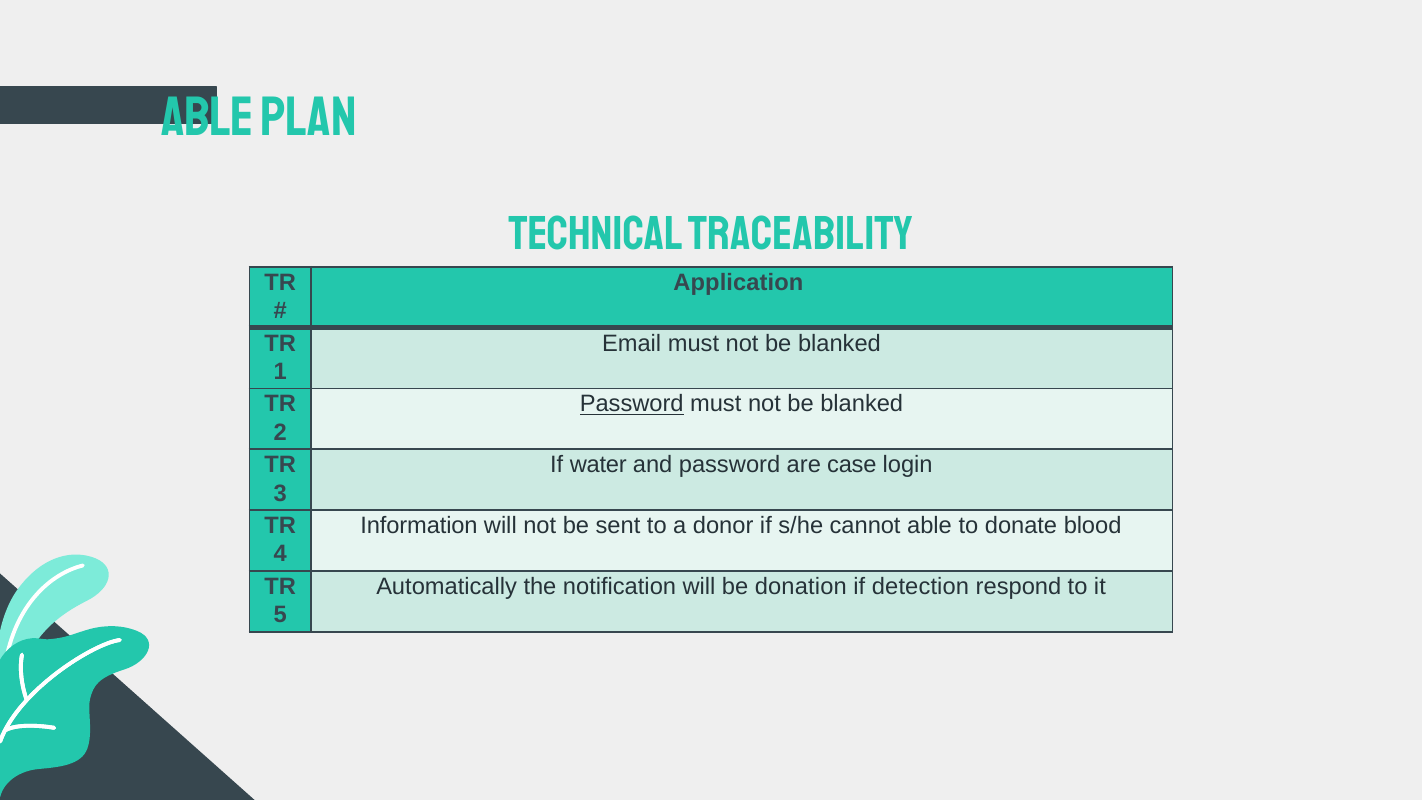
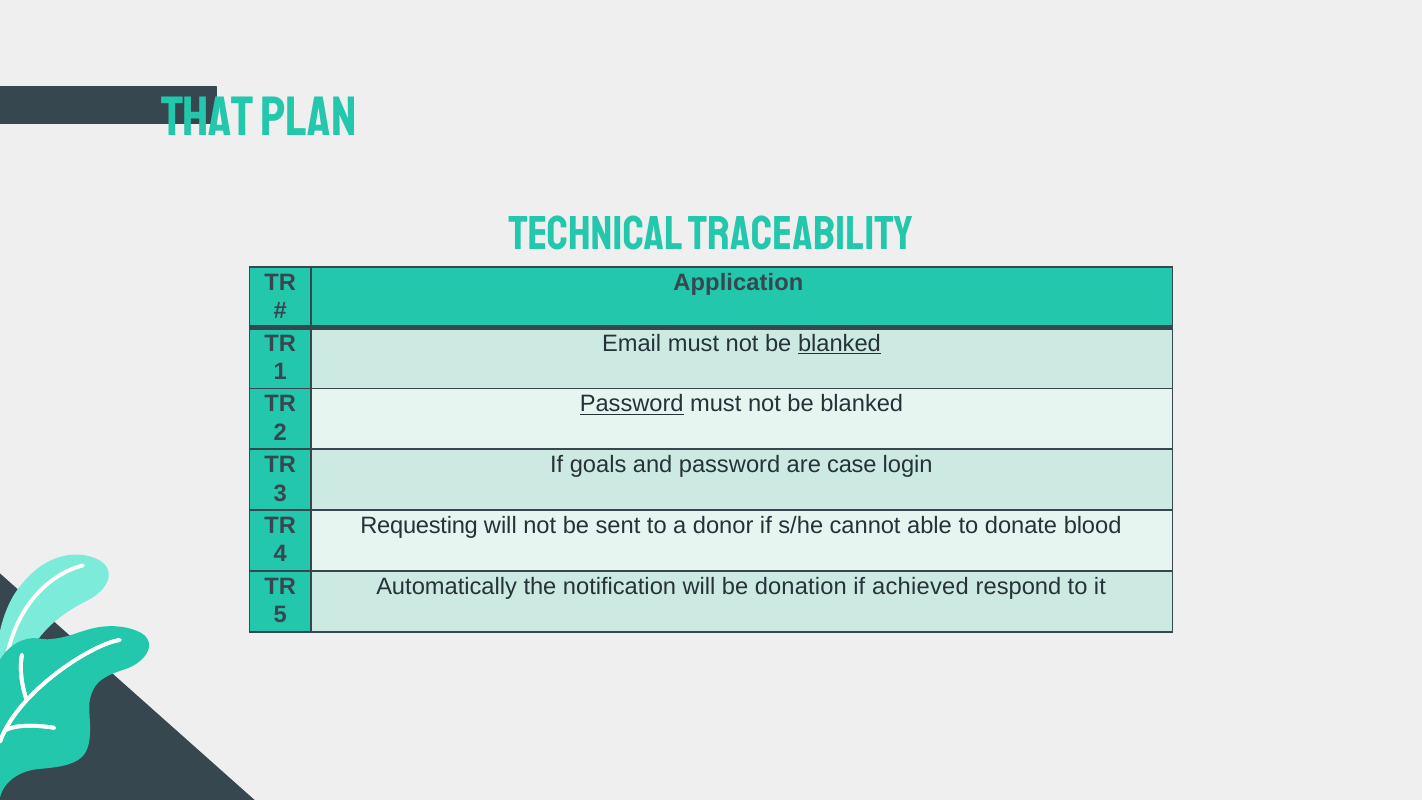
Able: Able -> That (207, 117)
blanked underline: none -> present (839, 343)
water: water -> goals (598, 465)
Information: Information -> Requesting (419, 526)
detection: detection -> achieved (920, 587)
